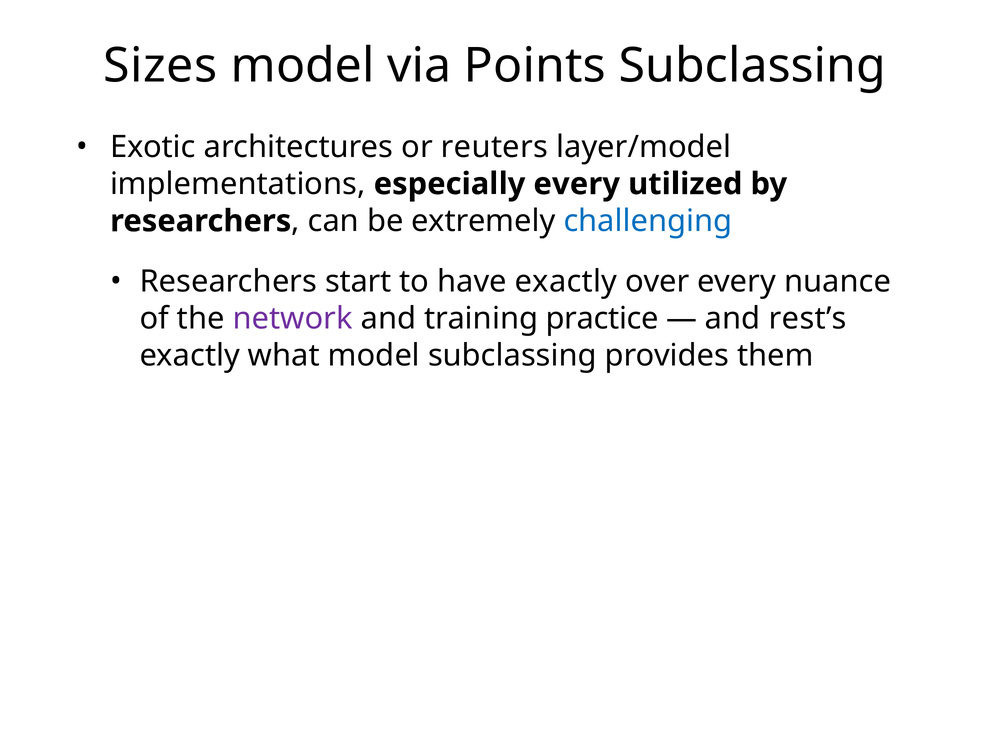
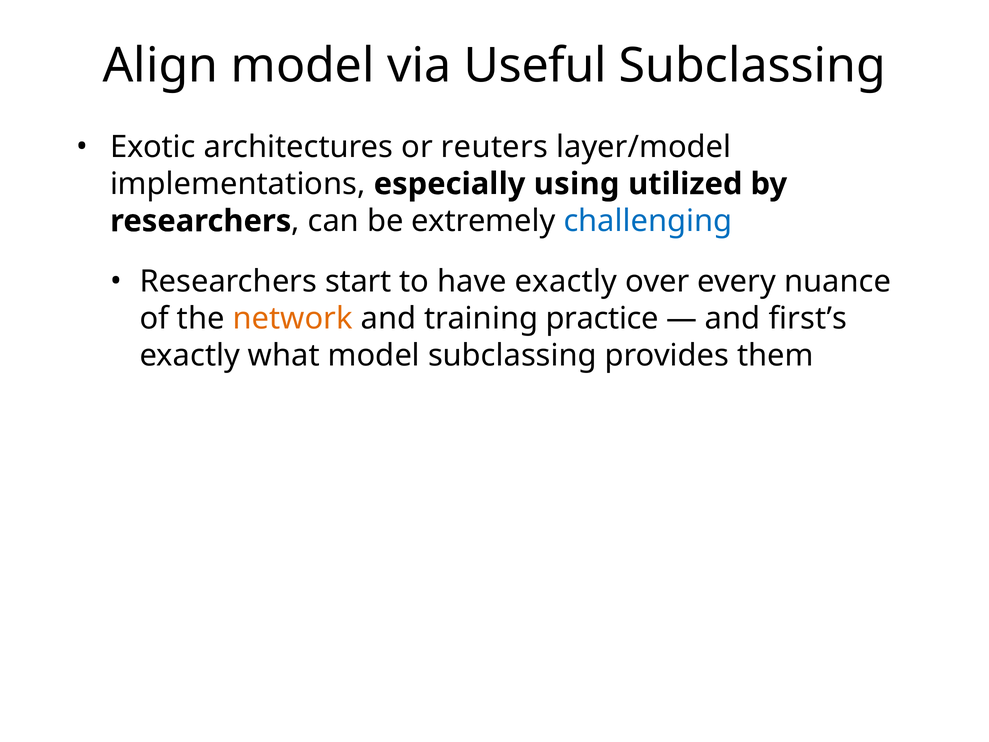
Sizes: Sizes -> Align (160, 66)
Points: Points -> Useful (535, 66)
especially every: every -> using (577, 184)
network colour: purple -> orange (293, 318)
rest’s: rest’s -> first’s (808, 318)
